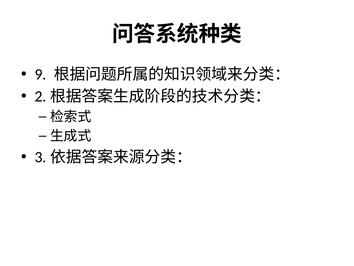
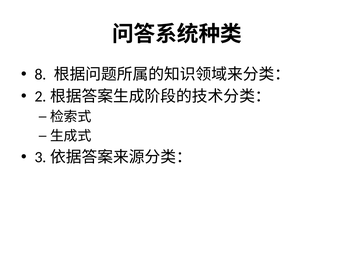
9: 9 -> 8 (40, 74)
